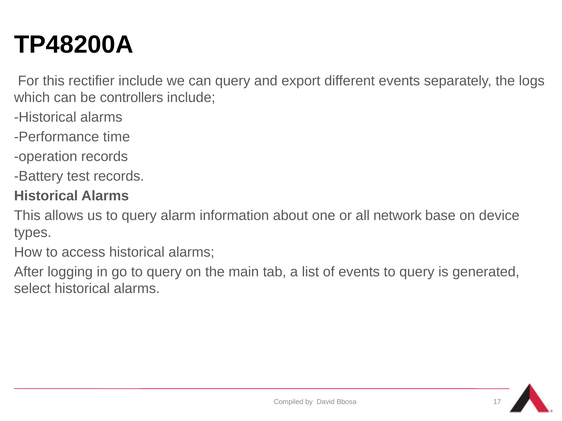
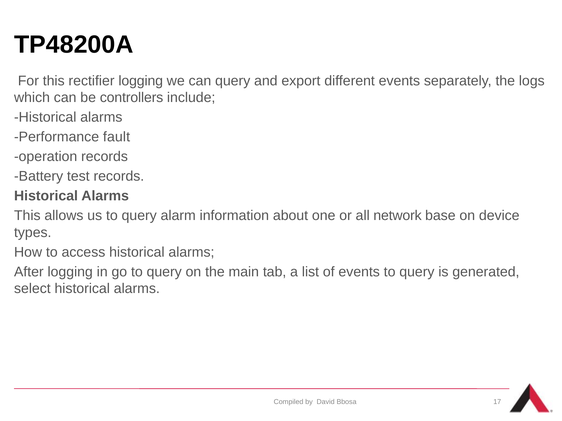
rectifier include: include -> logging (141, 81)
time: time -> fault (117, 137)
